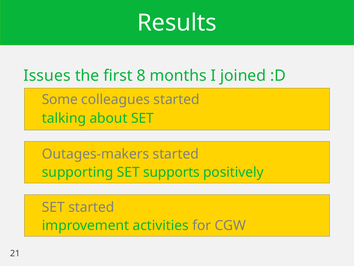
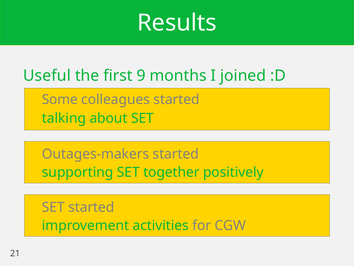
Issues: Issues -> Useful (47, 76)
8: 8 -> 9 (141, 76)
supports: supports -> together (171, 172)
